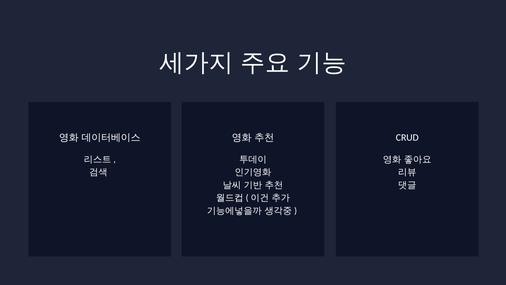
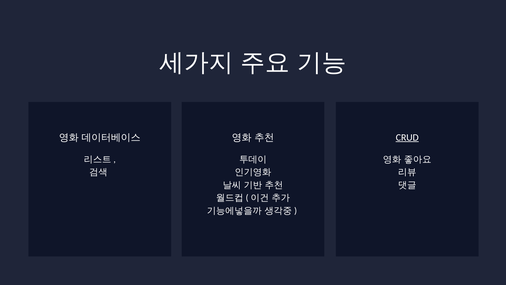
CRUD underline: none -> present (407, 137)
